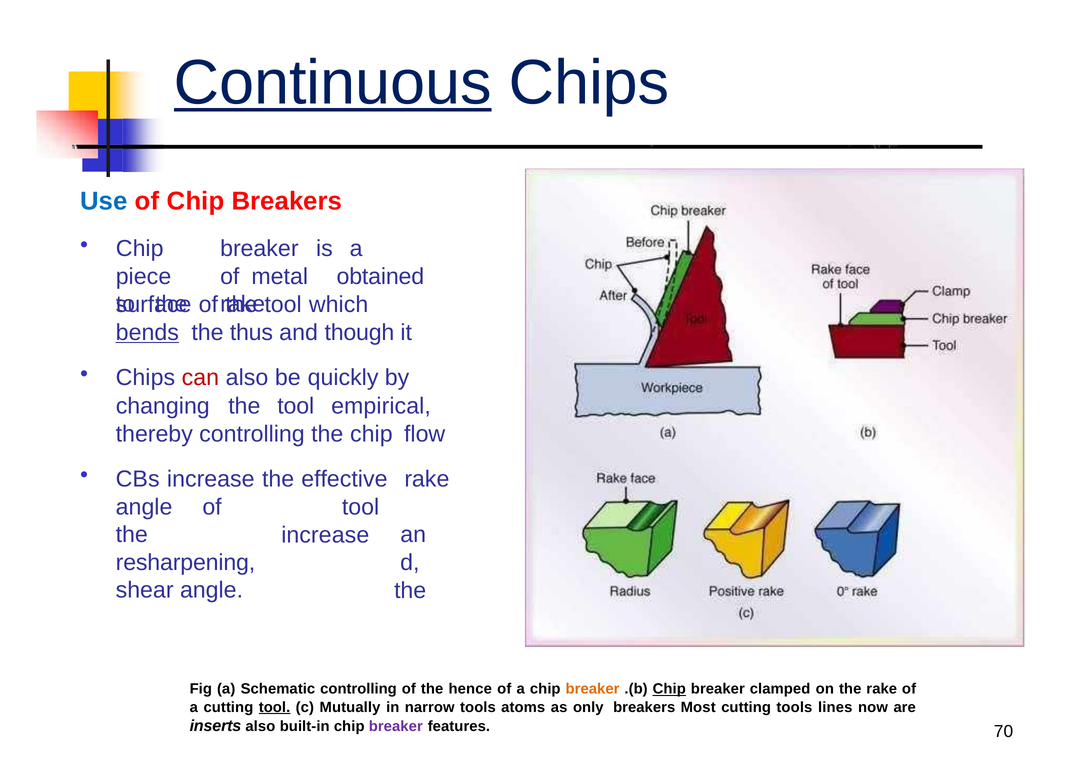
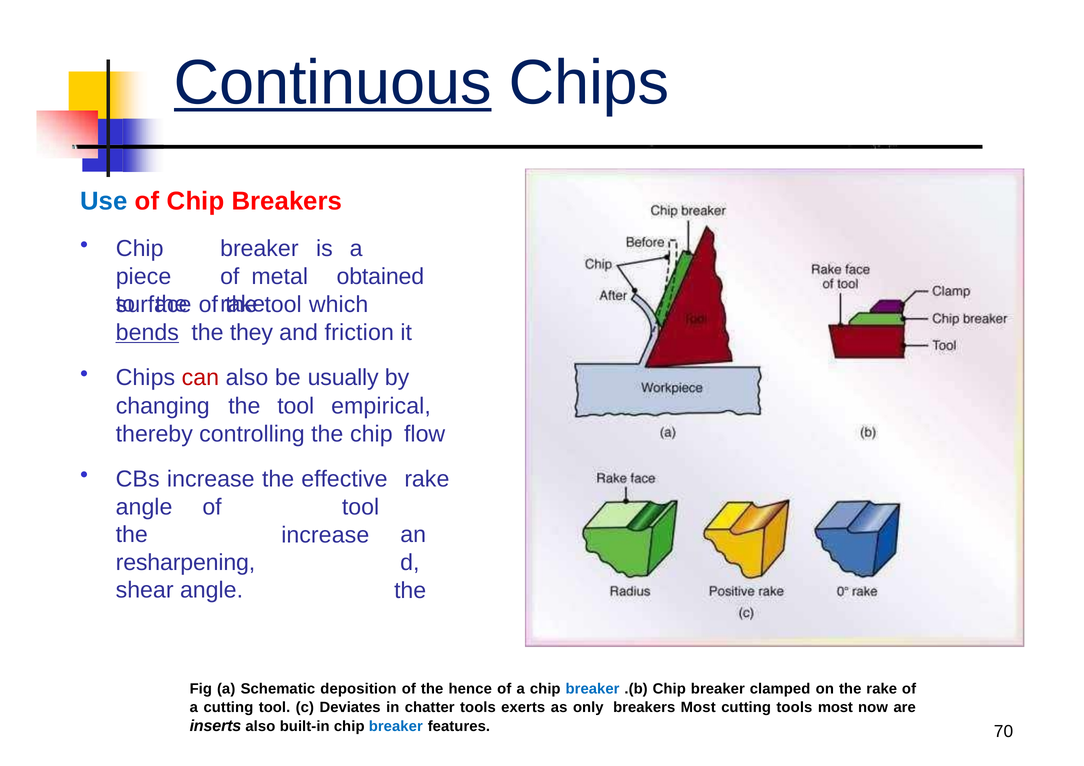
thus: thus -> they (251, 333)
though: though -> friction (359, 333)
quickly: quickly -> usually (343, 378)
Schematic controlling: controlling -> deposition (358, 689)
breaker colour: orange -> blue (593, 689)
Chip underline: present -> none (669, 689)
tool underline: present -> none (275, 707)
Mutually: Mutually -> Deviates (350, 707)
narrow: narrow -> chatter (430, 707)
atoms: atoms -> exerts (523, 707)
tools lines: lines -> most (835, 707)
breaker colour: purple -> blue (396, 727)
